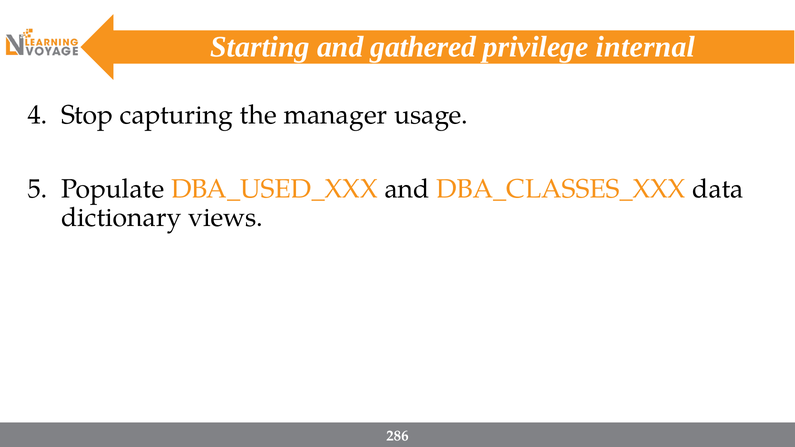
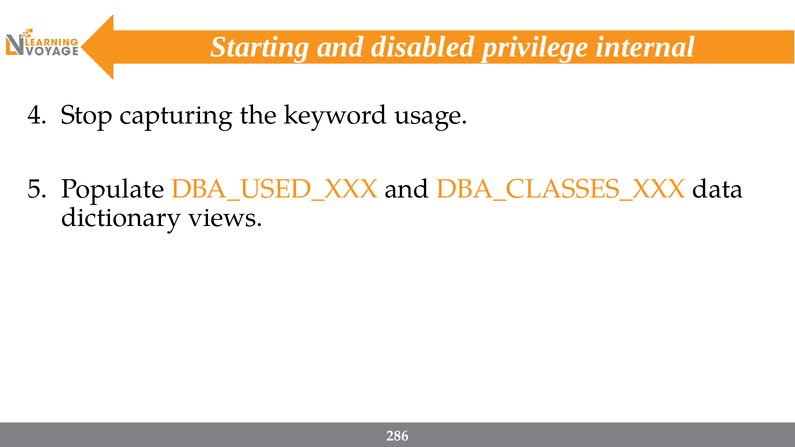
gathered: gathered -> disabled (423, 47)
manager: manager -> keyword (336, 115)
